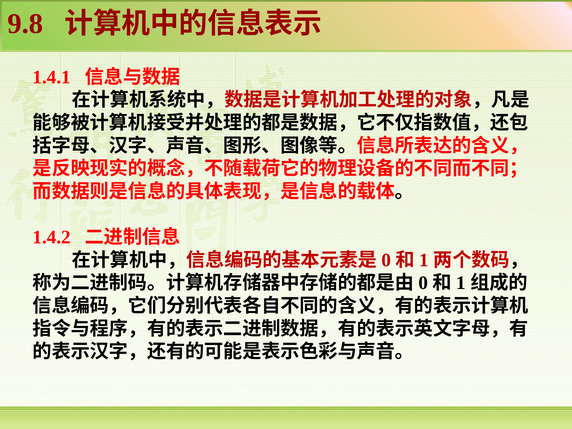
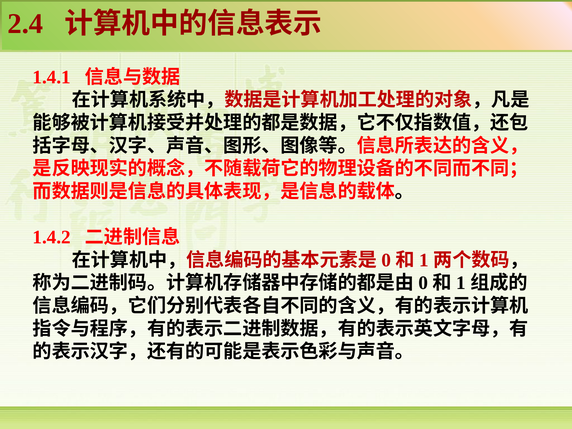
9.8: 9.8 -> 2.4 (25, 24)
